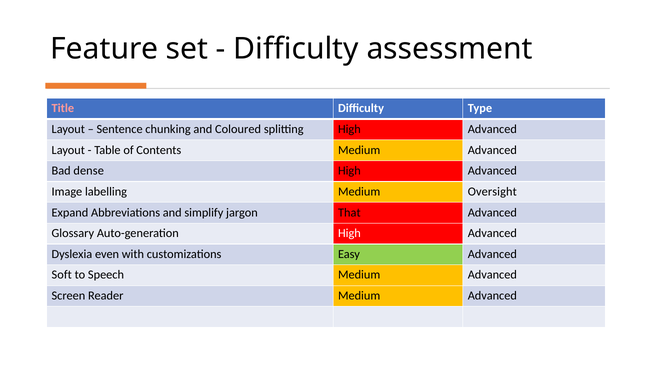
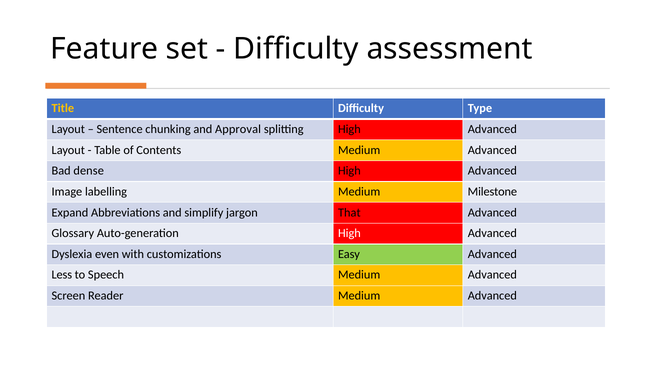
Title colour: pink -> yellow (63, 109)
Coloured: Coloured -> Approval (238, 129)
Oversight: Oversight -> Milestone (492, 192)
Soft: Soft -> Less (62, 275)
